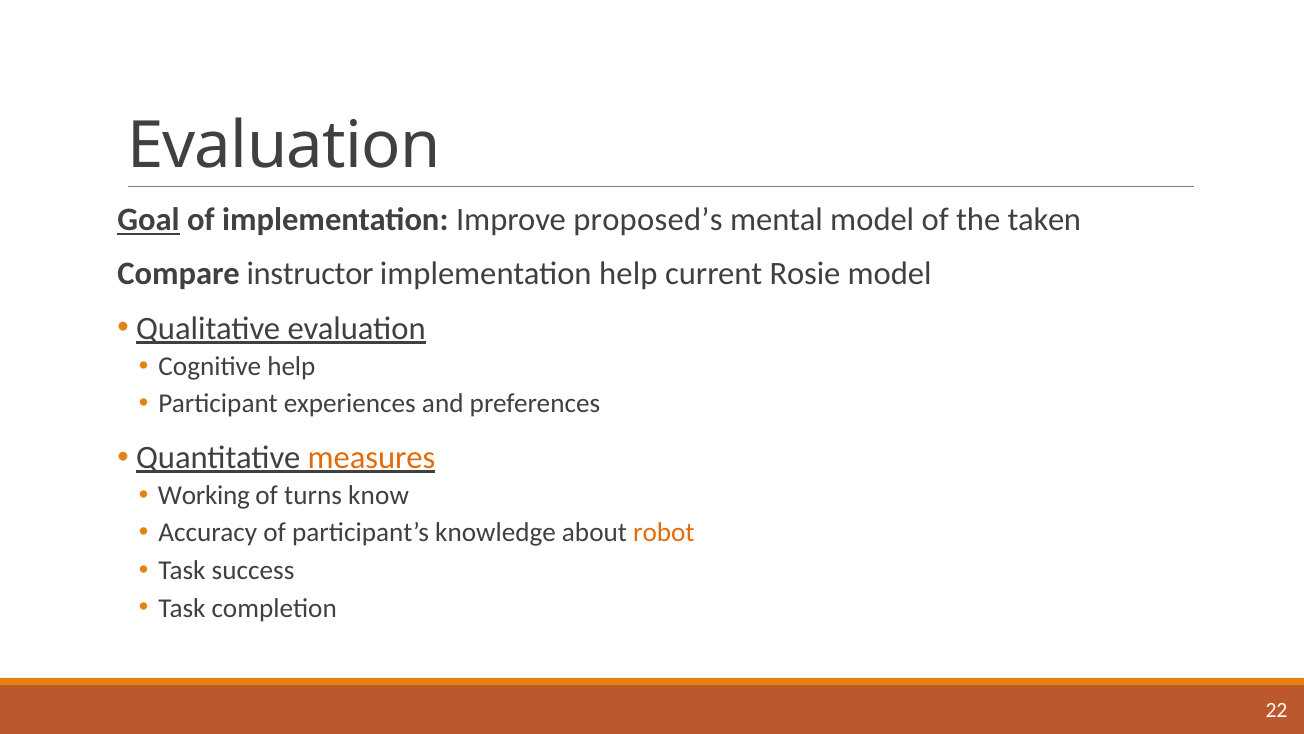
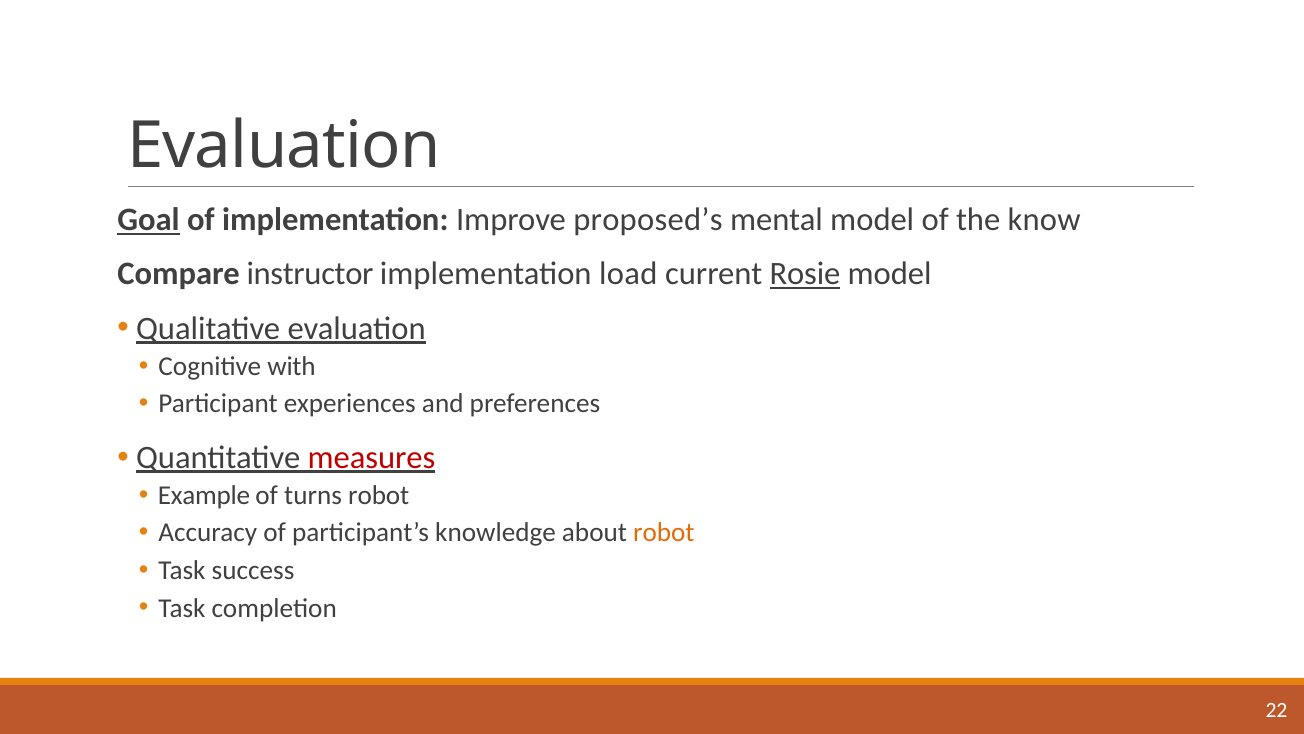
taken: taken -> know (1044, 220)
implementation help: help -> load (628, 274)
Rosie underline: none -> present (805, 274)
Cognitive help: help -> with (291, 366)
measures colour: orange -> red (372, 457)
Working: Working -> Example (204, 495)
turns know: know -> robot (379, 495)
